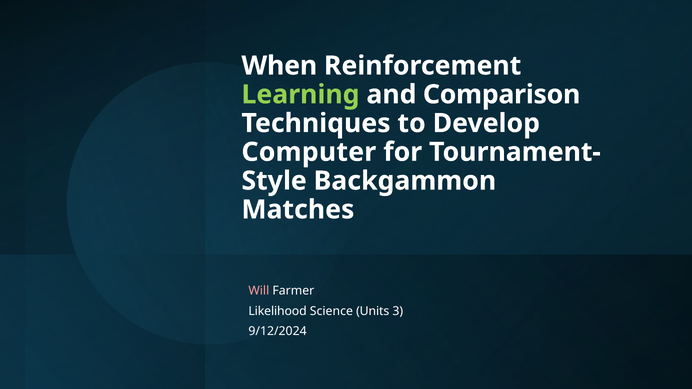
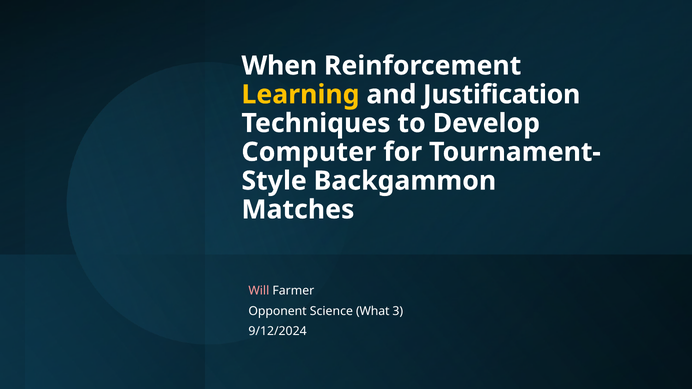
Learning colour: light green -> yellow (300, 95)
Comparison: Comparison -> Justification (502, 95)
Likelihood: Likelihood -> Opponent (278, 311)
Units: Units -> What (373, 311)
